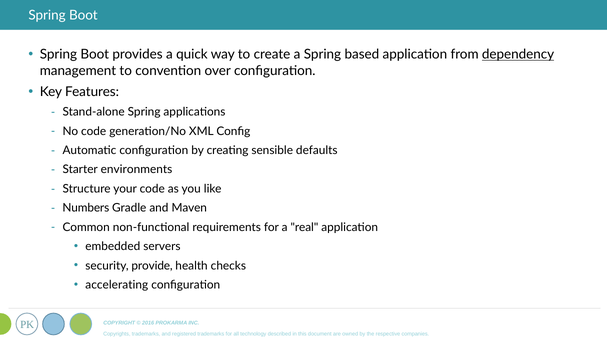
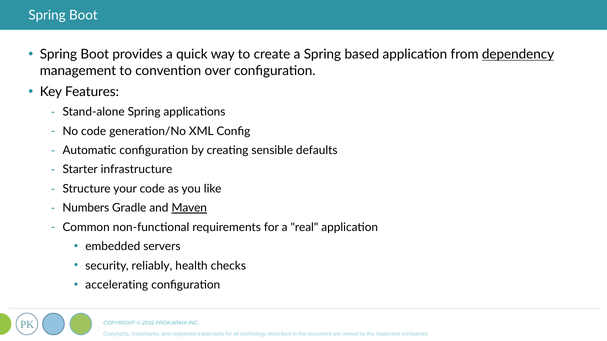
environments: environments -> infrastructure (136, 170)
Maven underline: none -> present (189, 208)
provide: provide -> reliably (152, 266)
